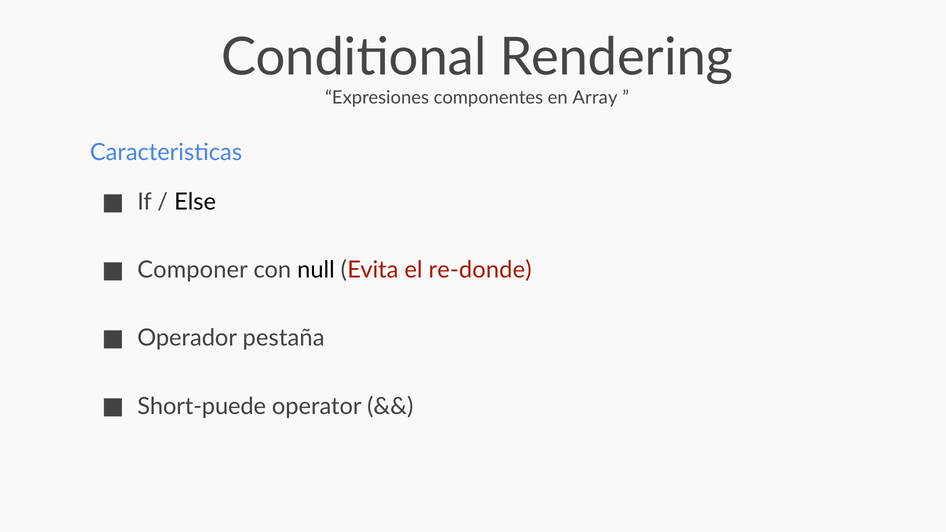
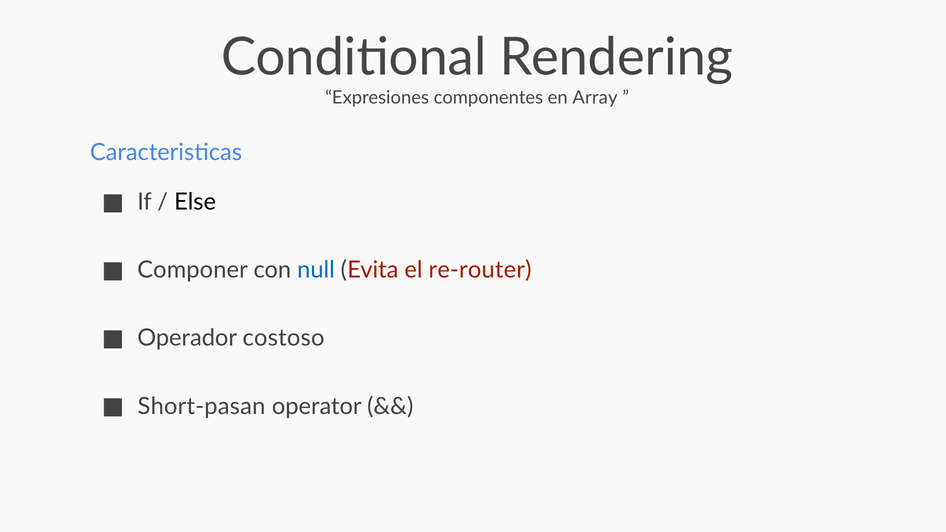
null colour: black -> blue (316, 270)
re-donde: re-donde -> re-router (480, 270)
pestaña: pestaña -> costoso (284, 338)
Short-puede: Short-puede -> Short-pasan (201, 406)
